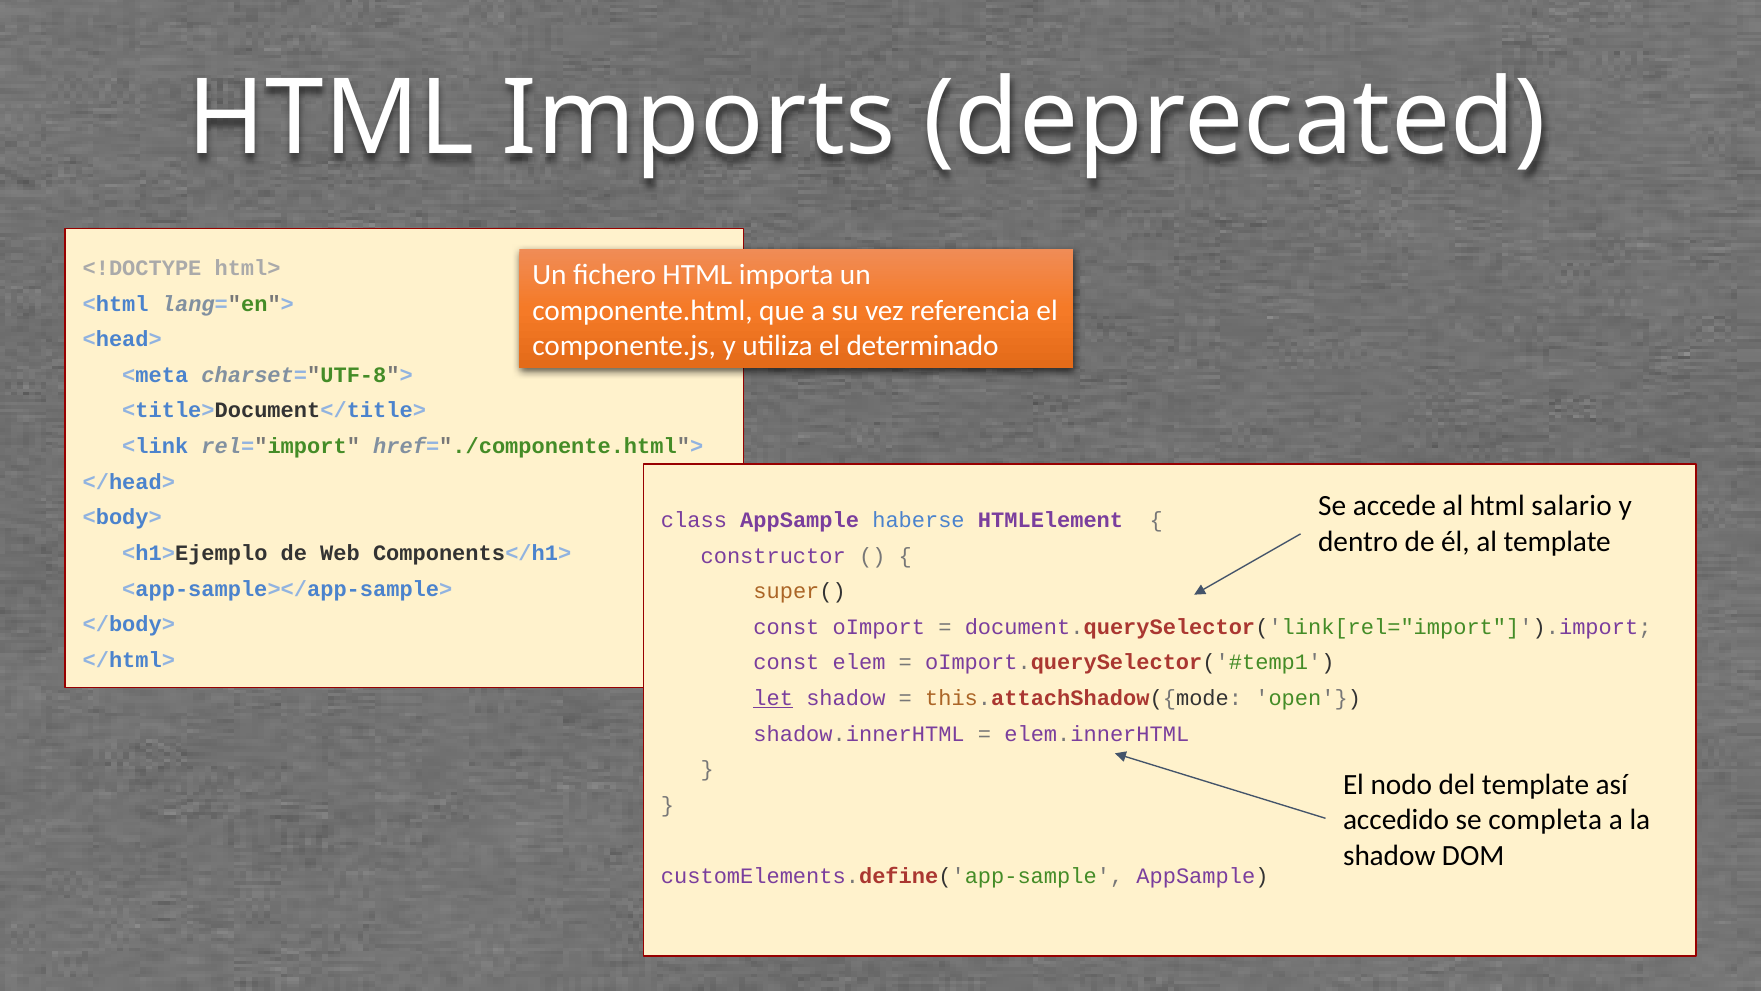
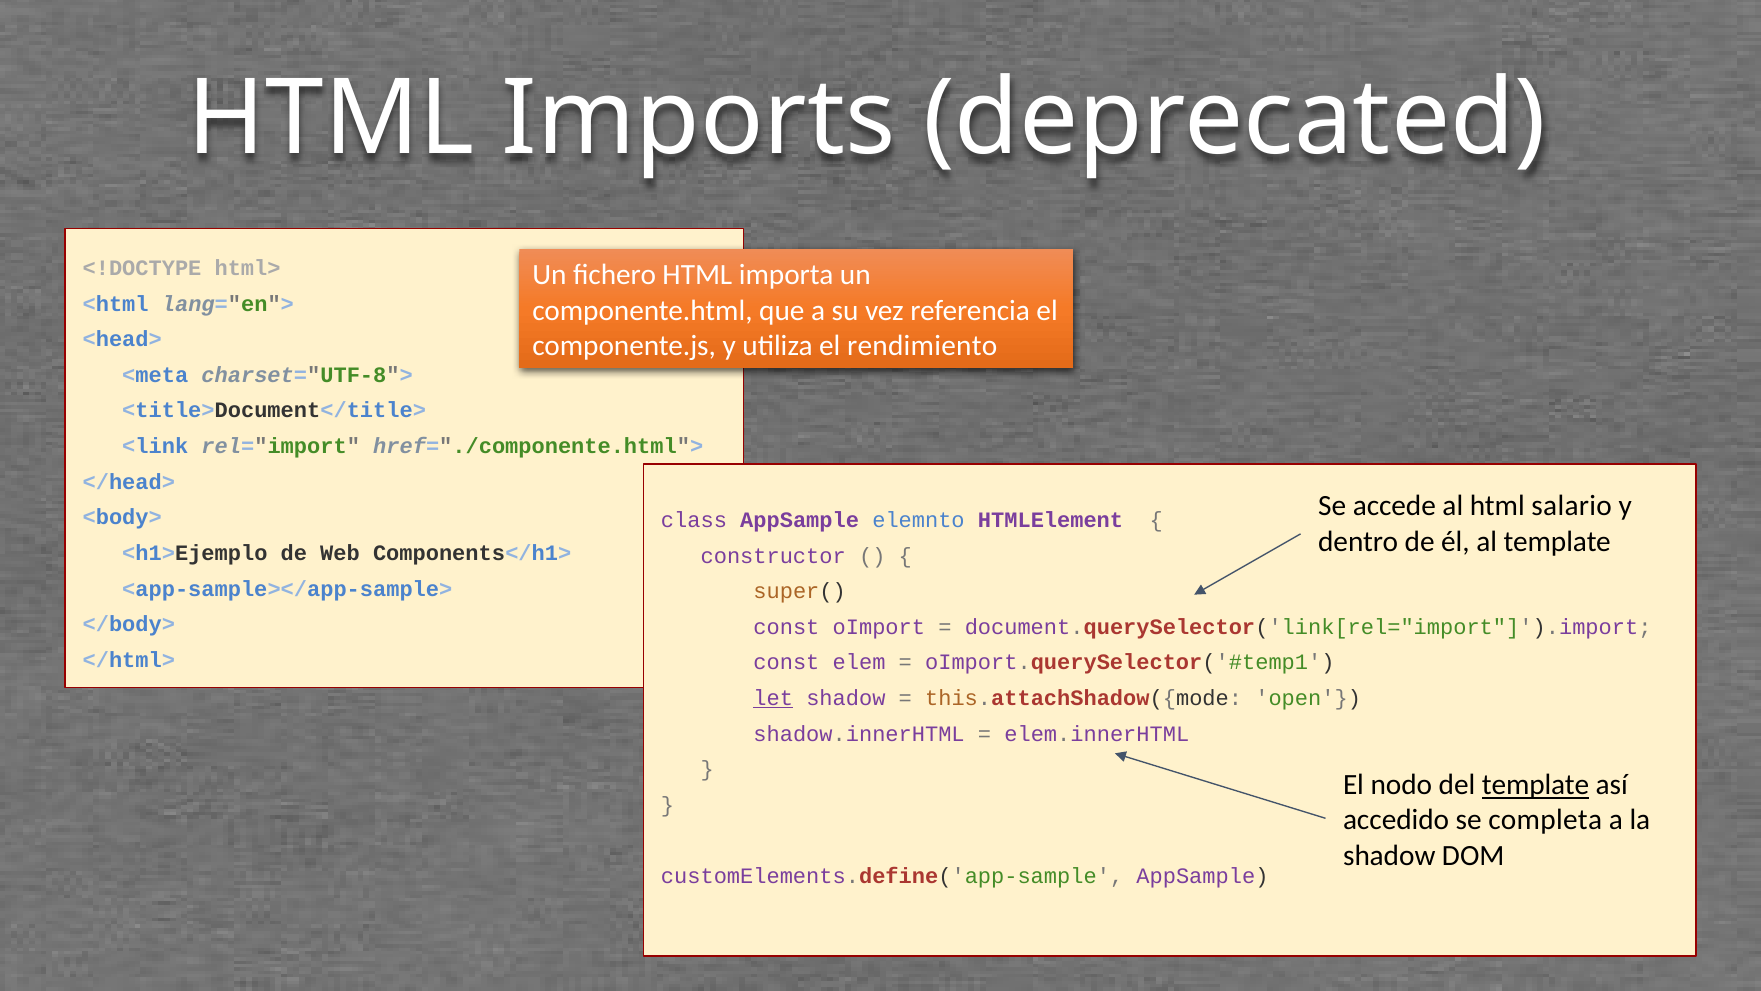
determinado: determinado -> rendimiento (922, 346)
haberse: haberse -> elemnto (919, 520)
template underline: none -> present (1536, 785)
